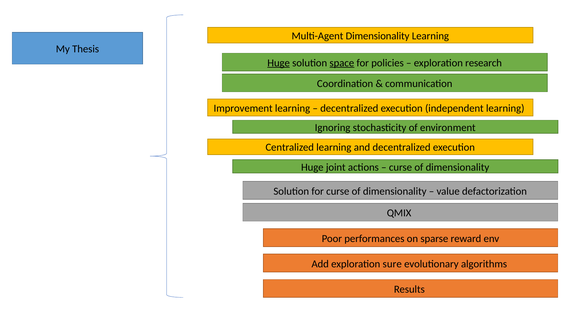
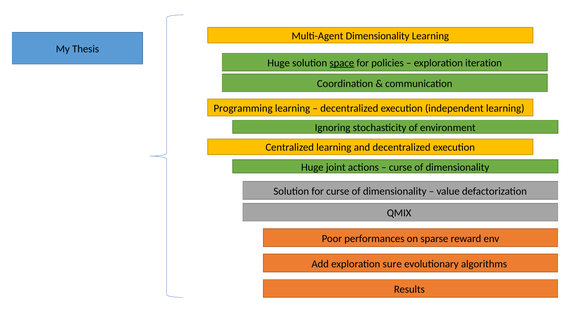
Huge underline: present -> none (279, 63)
research: research -> iteration (484, 63)
Improvement: Improvement -> Programming (243, 108)
